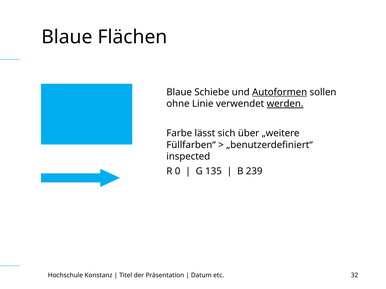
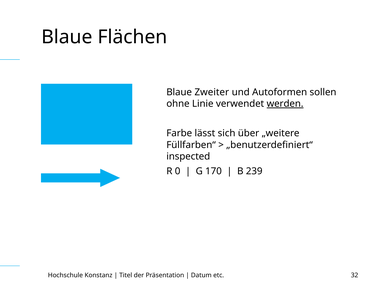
Schiebe: Schiebe -> Zweiter (212, 92)
Autoformen underline: present -> none (280, 92)
135: 135 -> 170 (214, 171)
